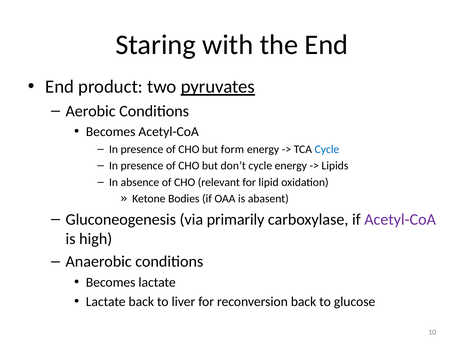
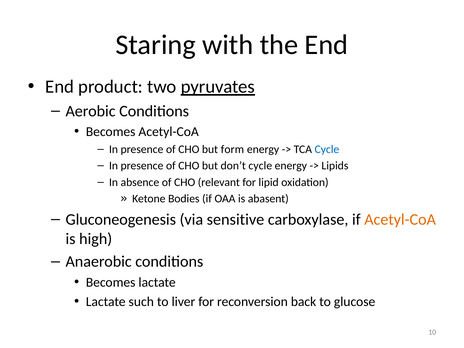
primarily: primarily -> sensitive (235, 219)
Acetyl-CoA colour: purple -> orange (400, 219)
Lactate back: back -> such (141, 302)
